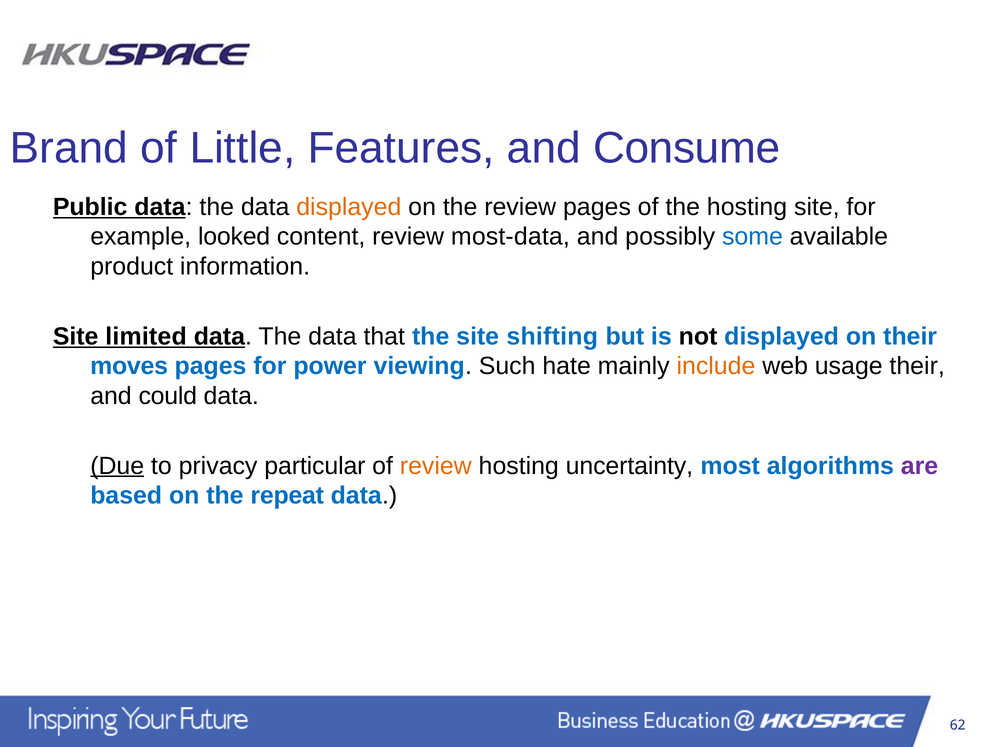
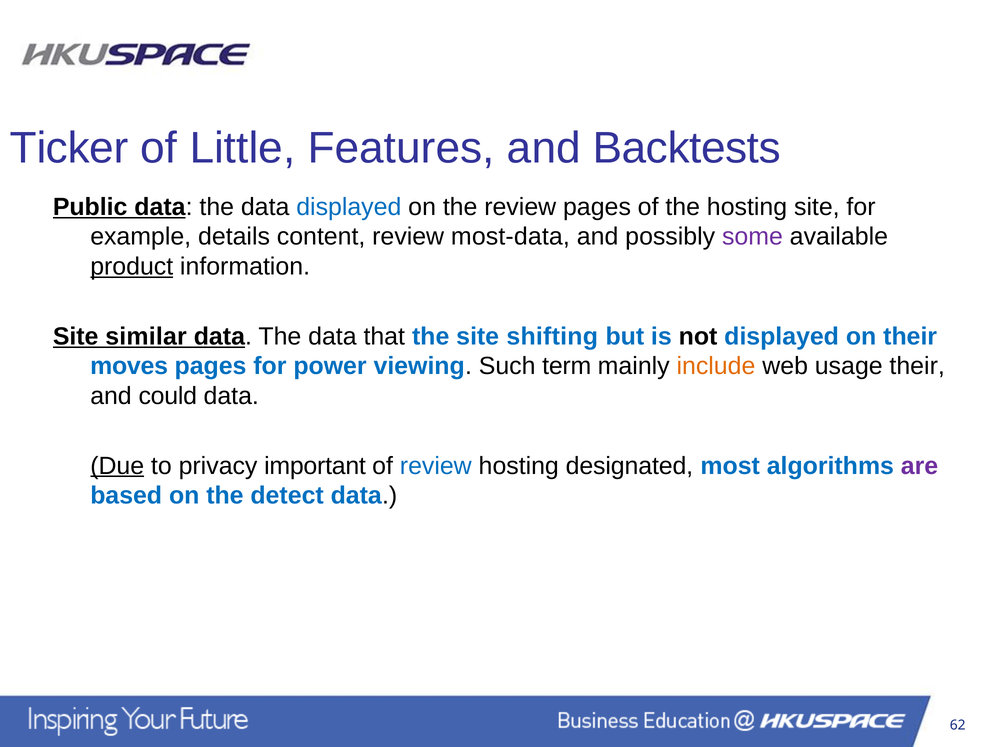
Brand: Brand -> Ticker (69, 148)
Consume: Consume -> Backtests (687, 148)
displayed colour: orange -> blue (349, 207)
looked: looked -> details (234, 237)
some colour: blue -> purple (752, 237)
product underline: none -> present (132, 267)
limited: limited -> similar (146, 336)
hate: hate -> term (567, 366)
particular: particular -> important (315, 466)
review colour: orange -> blue (436, 466)
uncertainty: uncertainty -> designated (629, 466)
repeat: repeat -> detect (287, 496)
